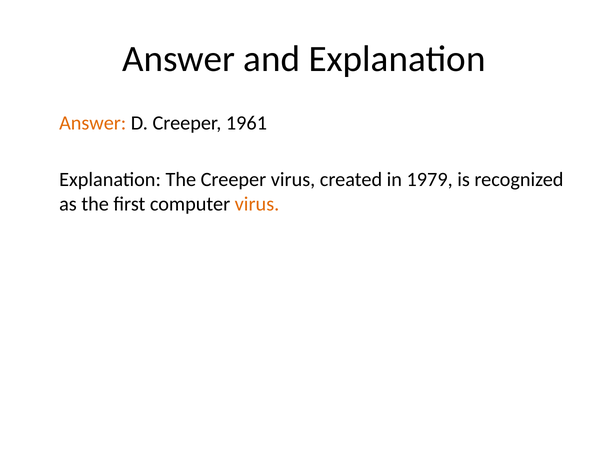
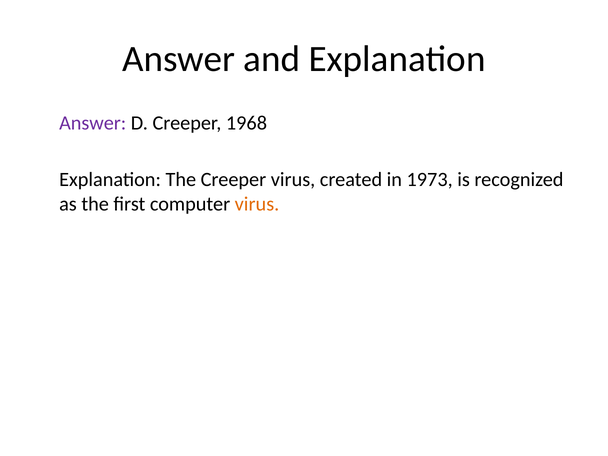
Answer colour: orange -> purple (93, 123)
1961: 1961 -> 1968 (246, 123)
1979: 1979 -> 1973 (430, 180)
